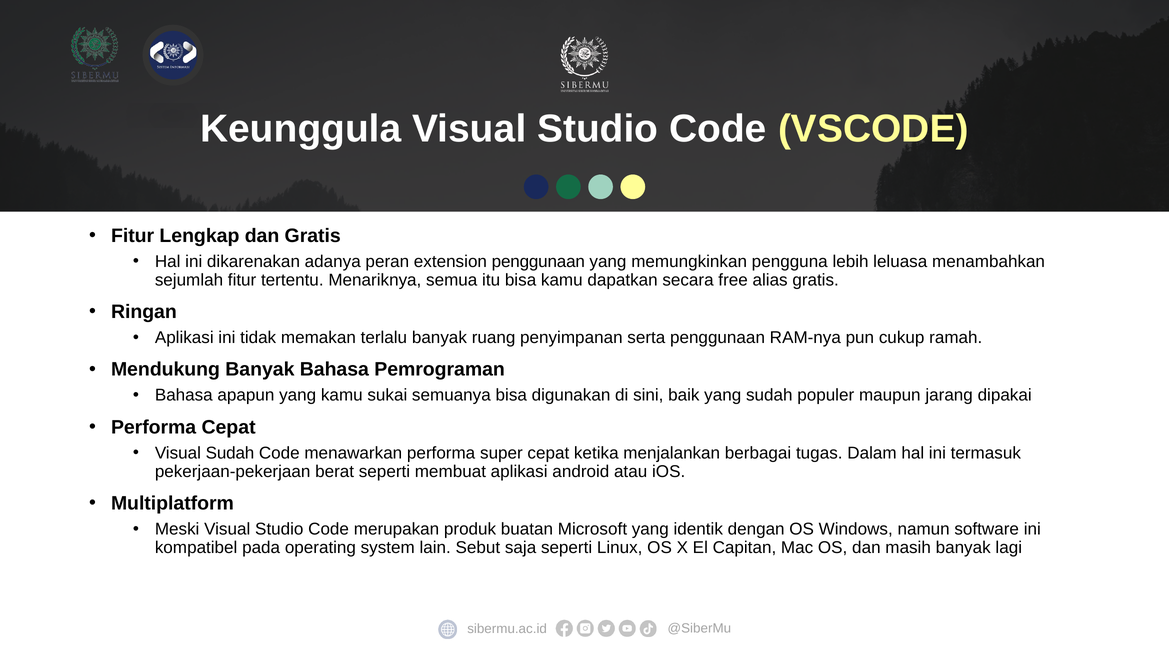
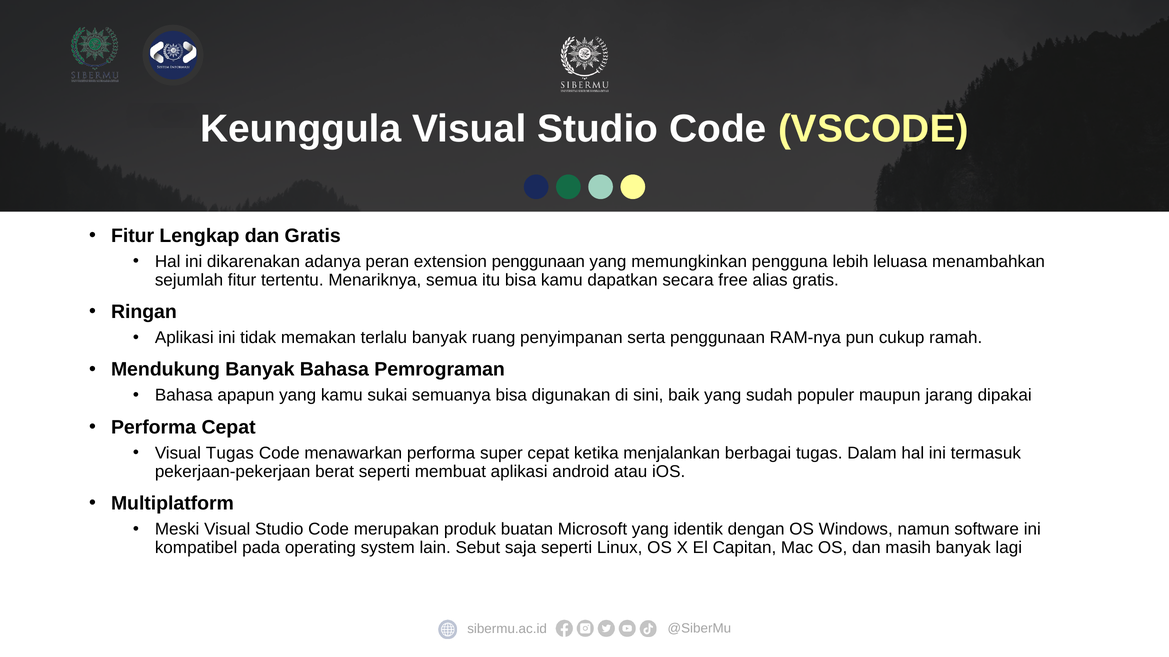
Visual Sudah: Sudah -> Tugas (230, 453)
